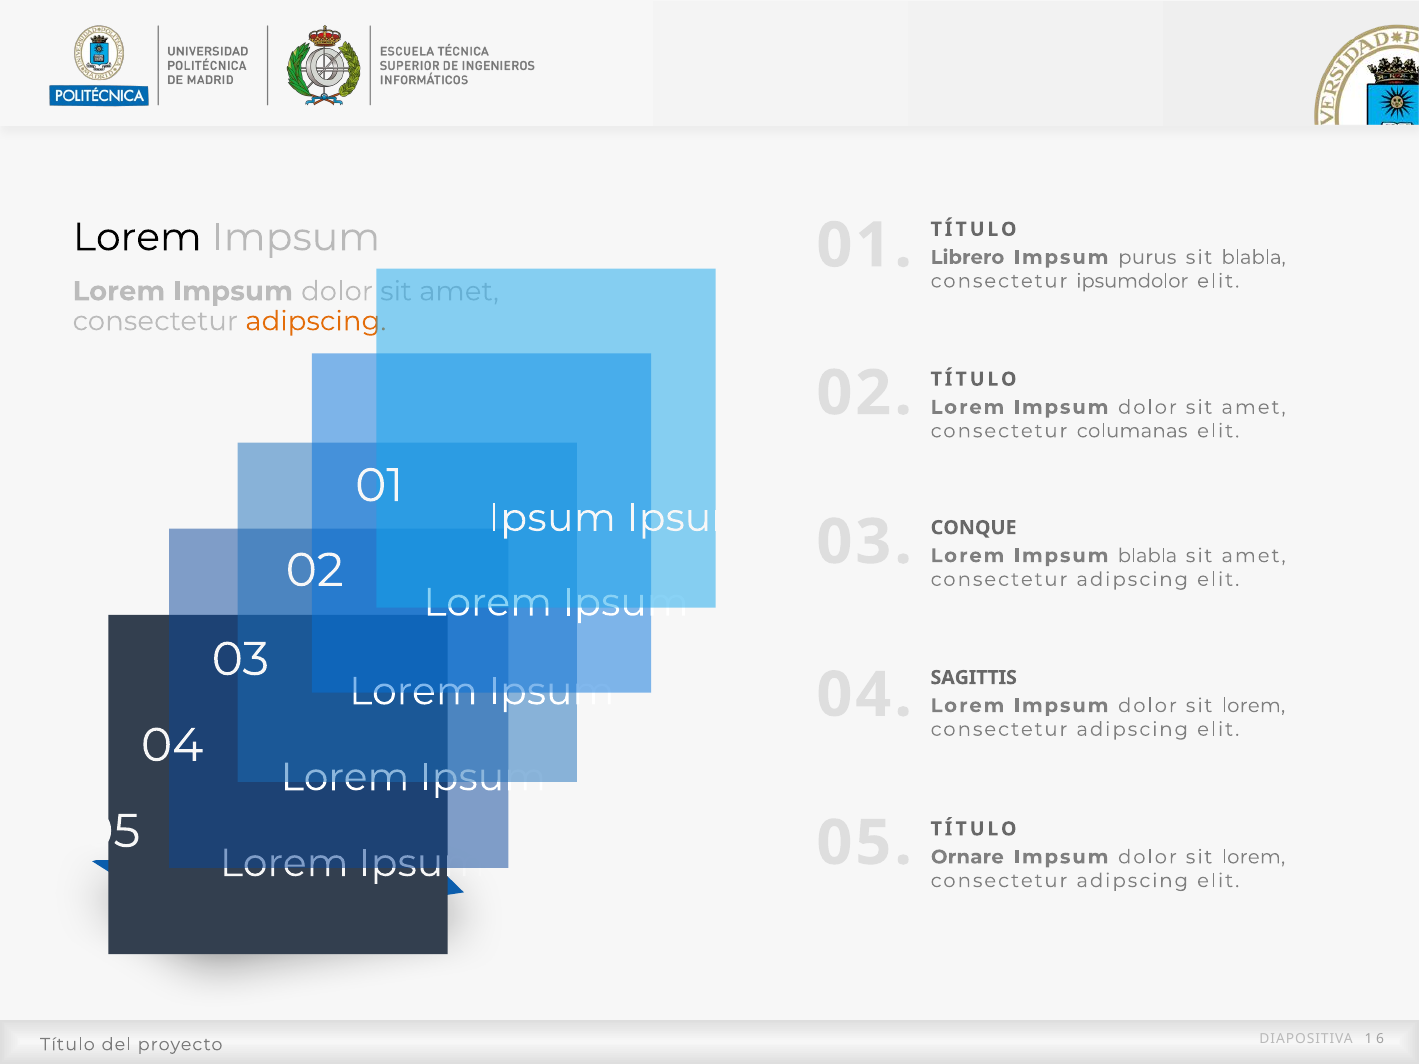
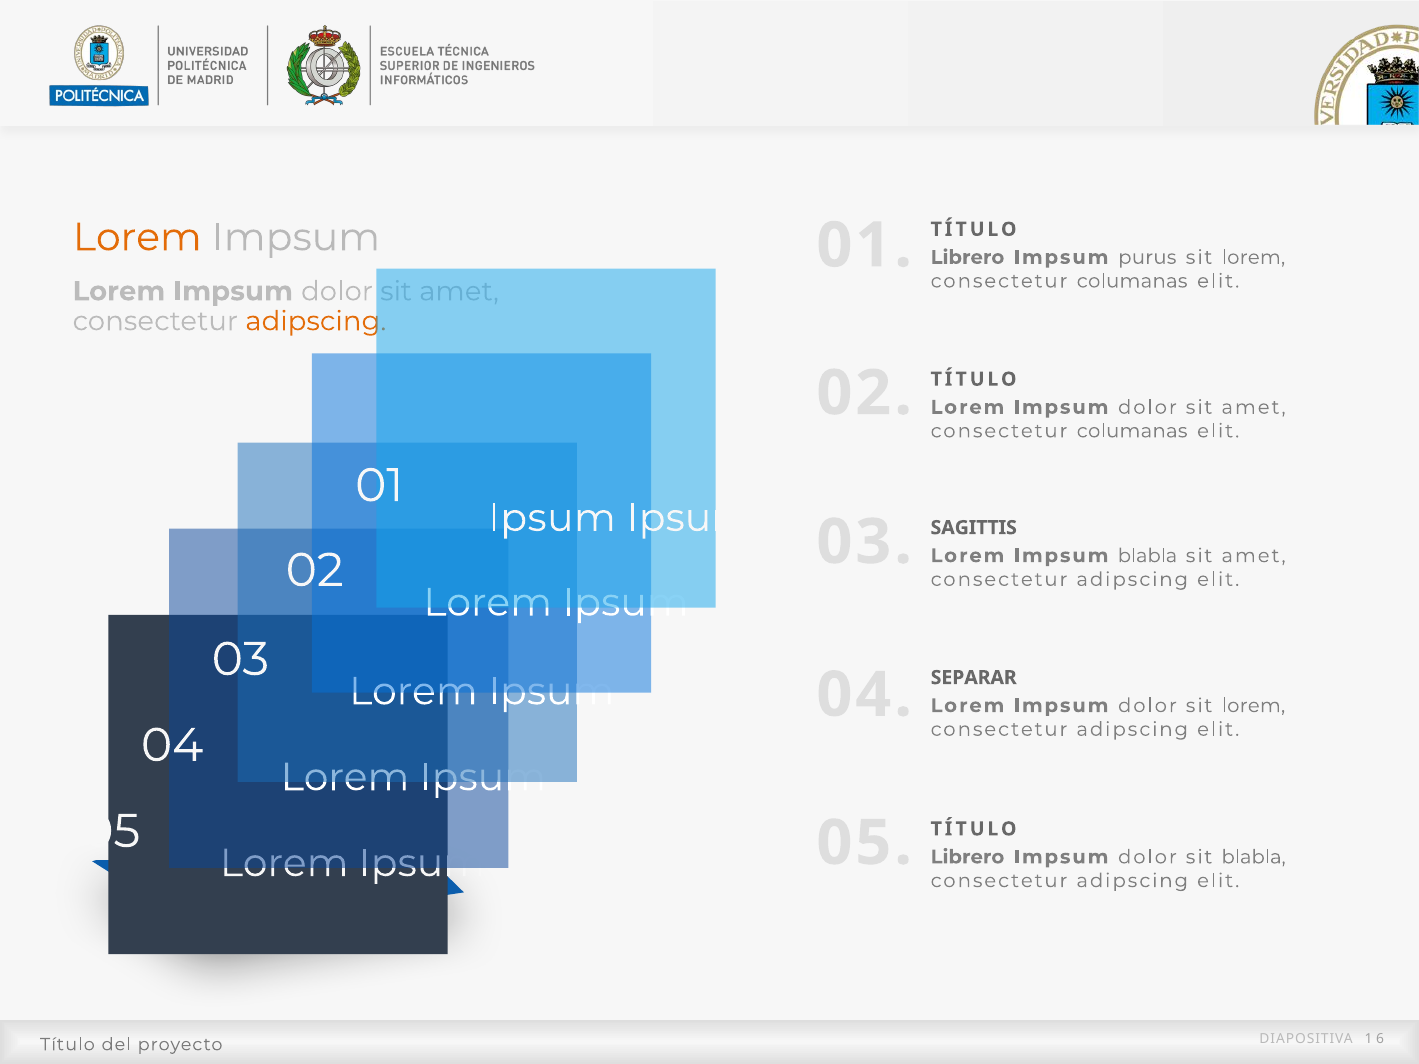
Lorem colour: black -> orange (137, 237)
blabla: blabla -> lorem (1253, 257)
ipsumdolor: ipsumdolor -> columanas (1132, 281)
CONQUE: CONQUE -> SAGITTIS (974, 528)
SAGITTIS: SAGITTIS -> SEPARAR (974, 678)
Ornare: Ornare -> Librero (967, 857)
lorem: lorem -> blabla (1254, 857)
